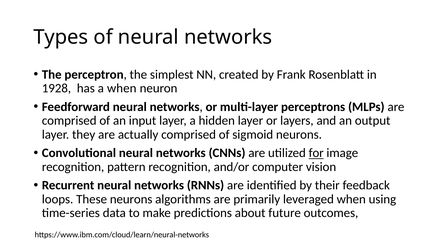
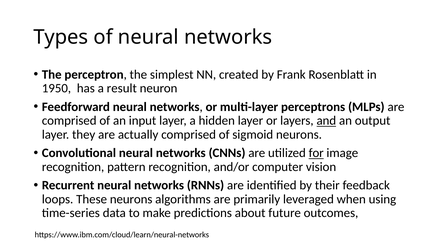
1928: 1928 -> 1950 (57, 88)
a when: when -> result (122, 88)
and underline: none -> present (326, 121)
